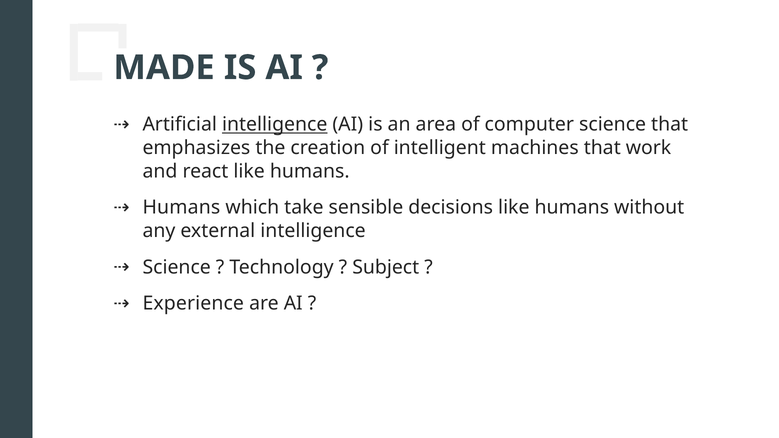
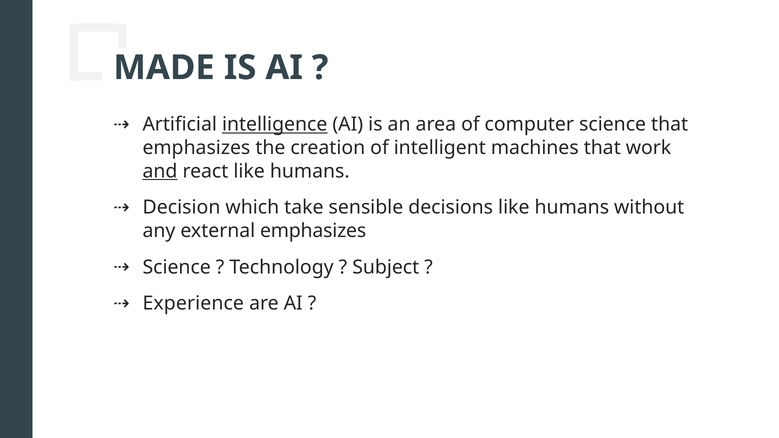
and underline: none -> present (160, 171)
Humans: Humans -> Decision (181, 208)
external intelligence: intelligence -> emphasizes (313, 231)
